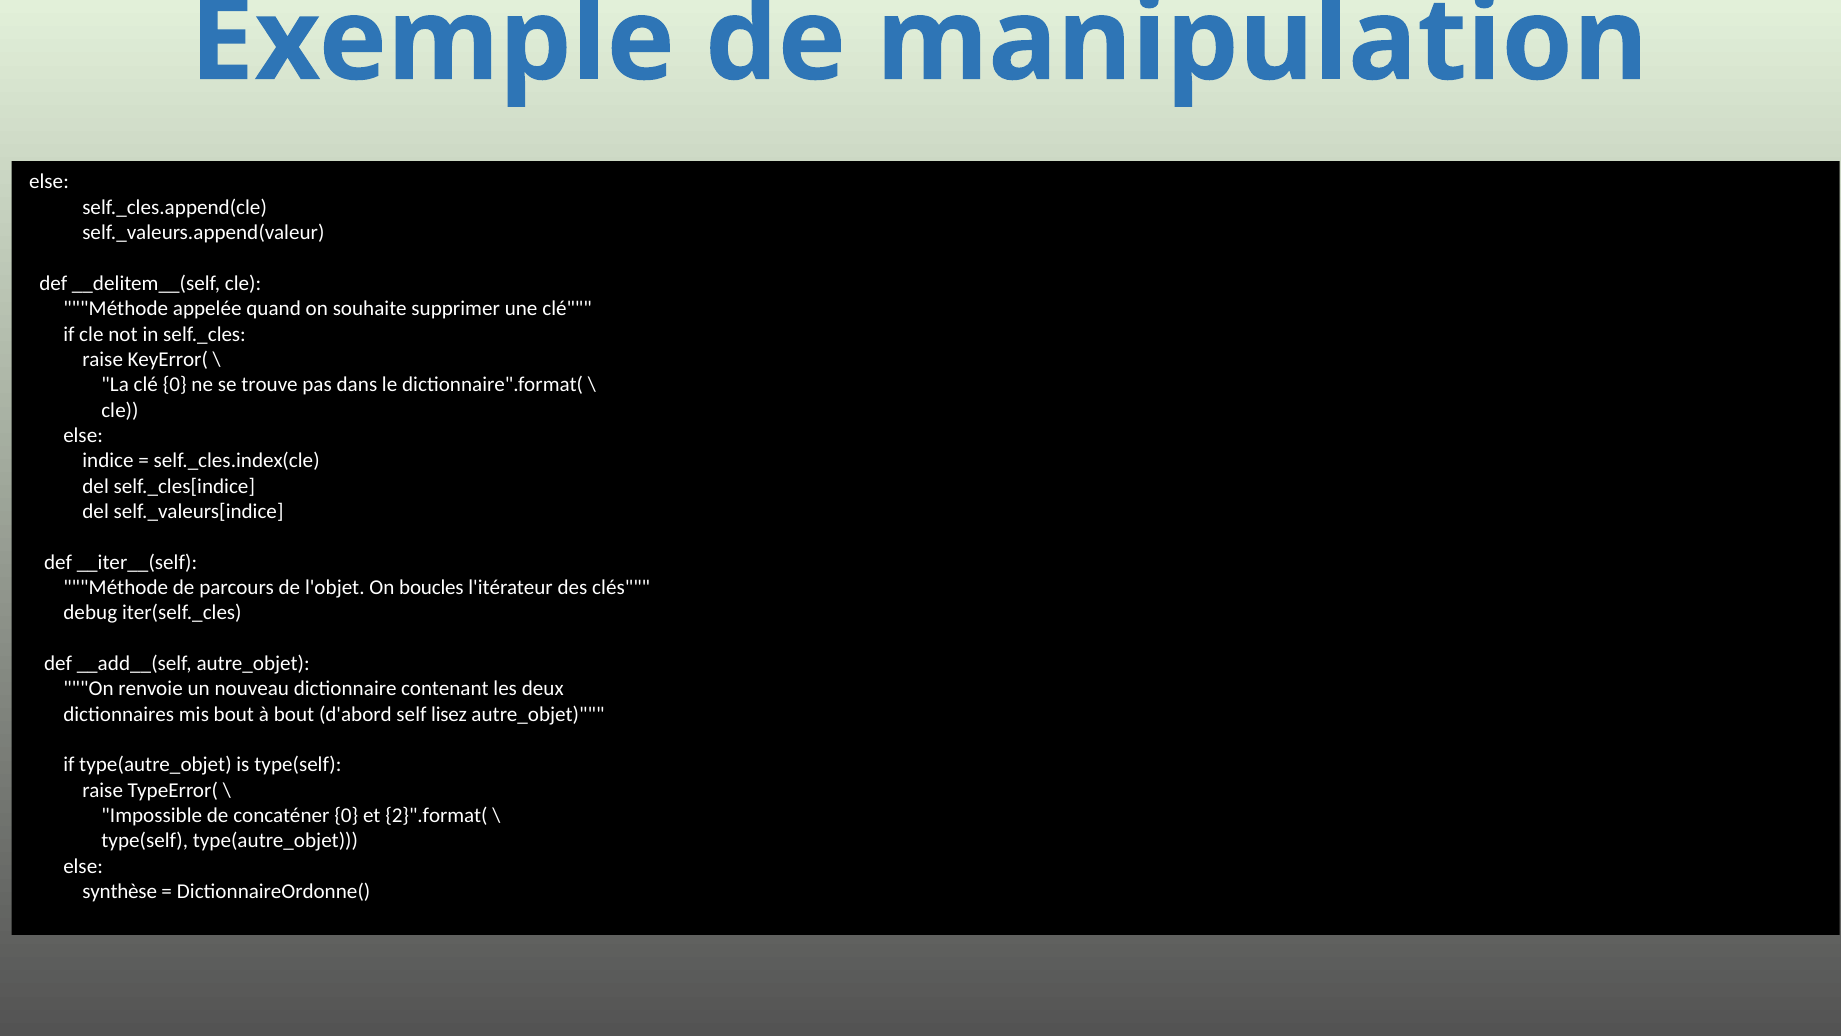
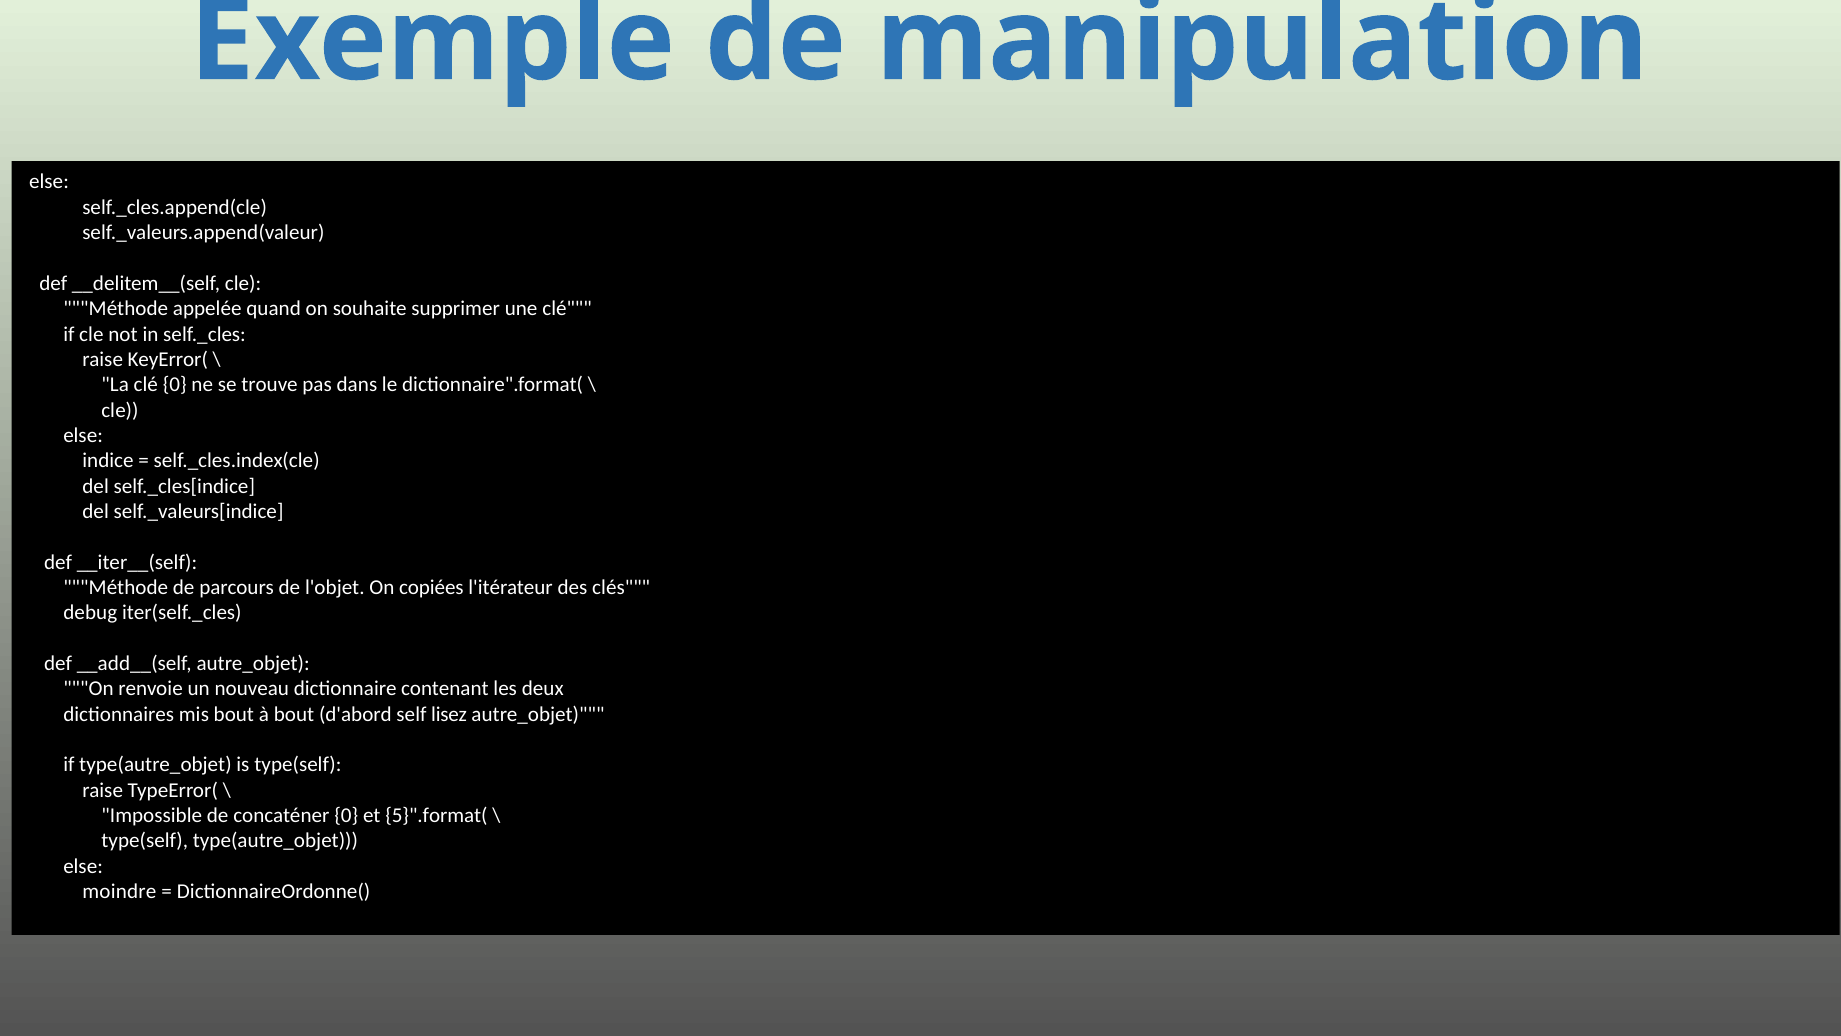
boucles: boucles -> copiées (431, 587)
2}".format(: 2}".format( -> 5}".format( (436, 815)
synthèse: synthèse -> moindre (119, 891)
